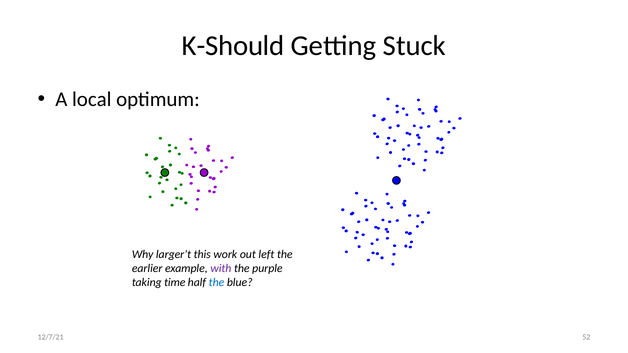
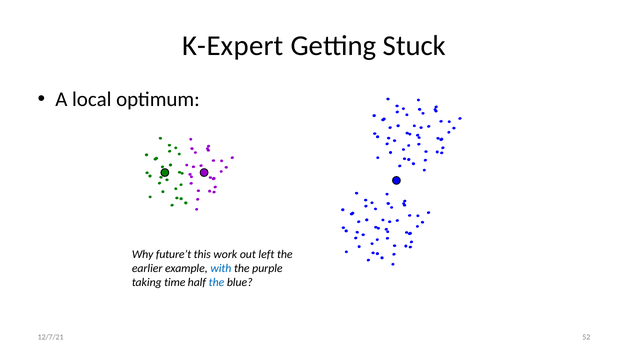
K-Should: K-Should -> K-Expert (233, 46)
larger’t: larger’t -> future’t (174, 254)
with colour: purple -> blue (221, 269)
